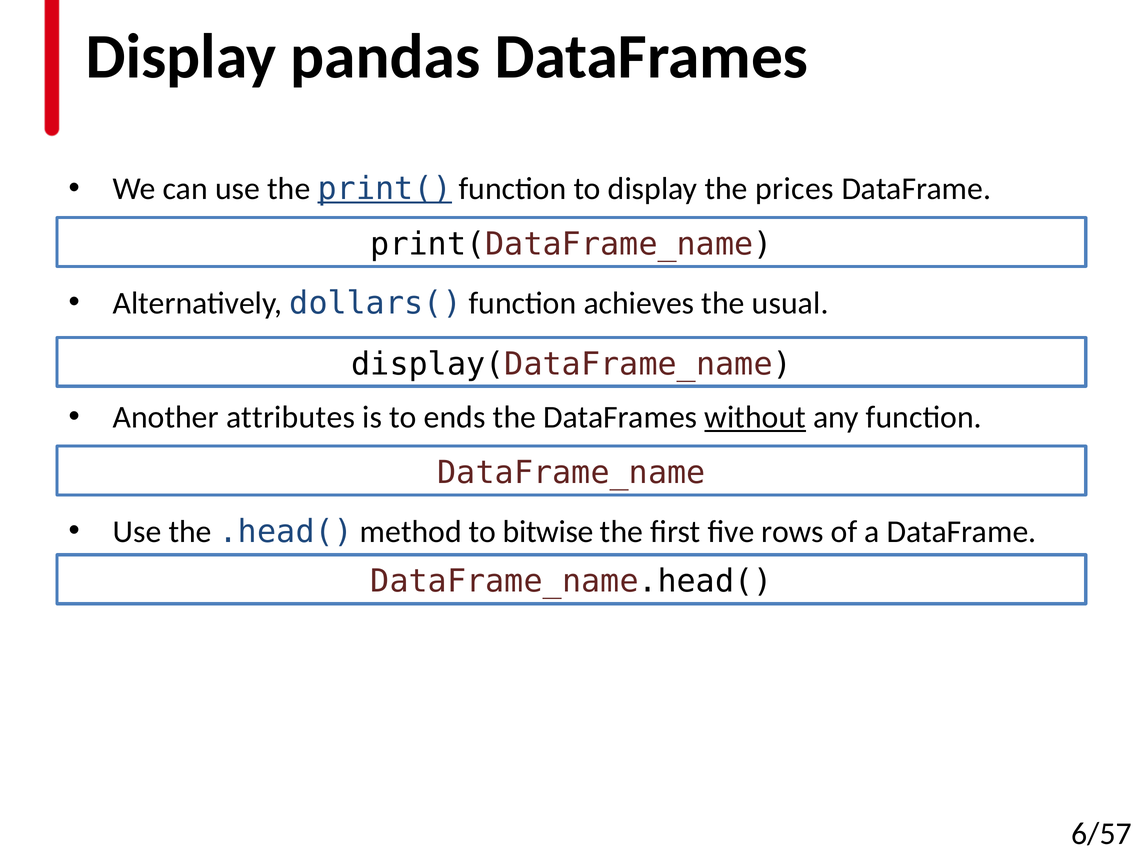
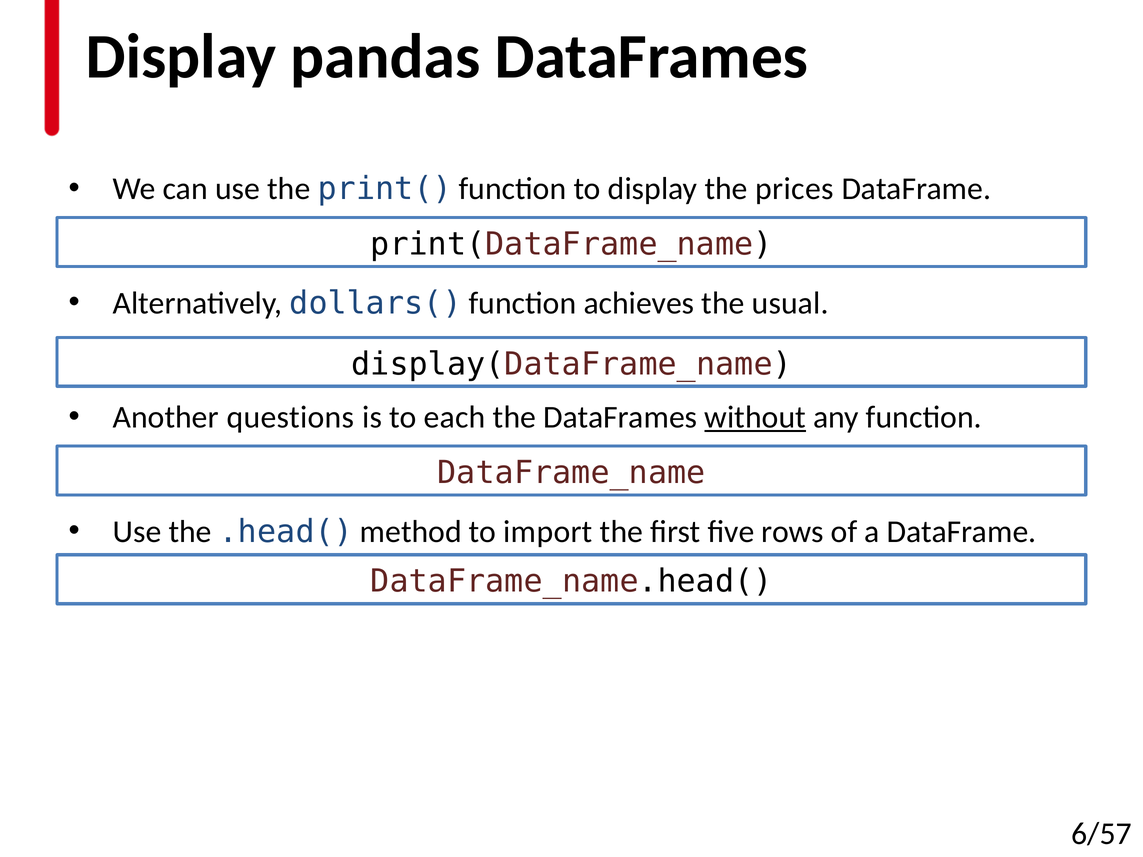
print( underline: present -> none (385, 189)
attributes: attributes -> questions (290, 418)
ends: ends -> each (455, 418)
bitwise: bitwise -> import (548, 532)
